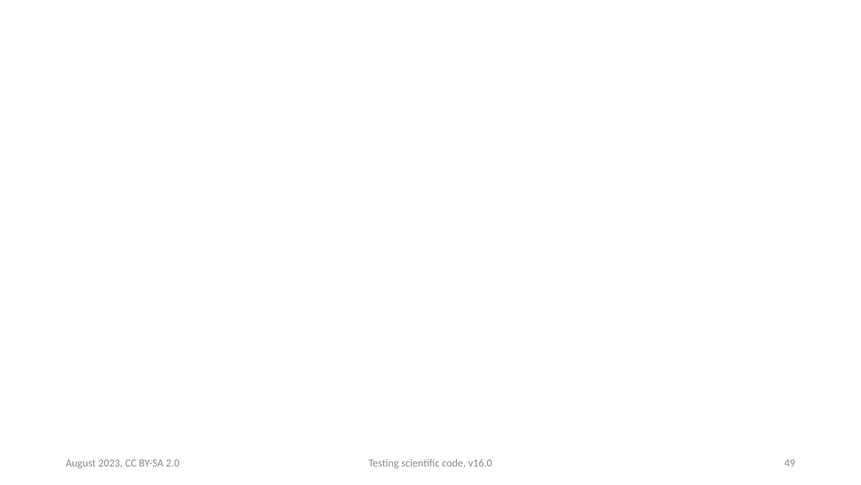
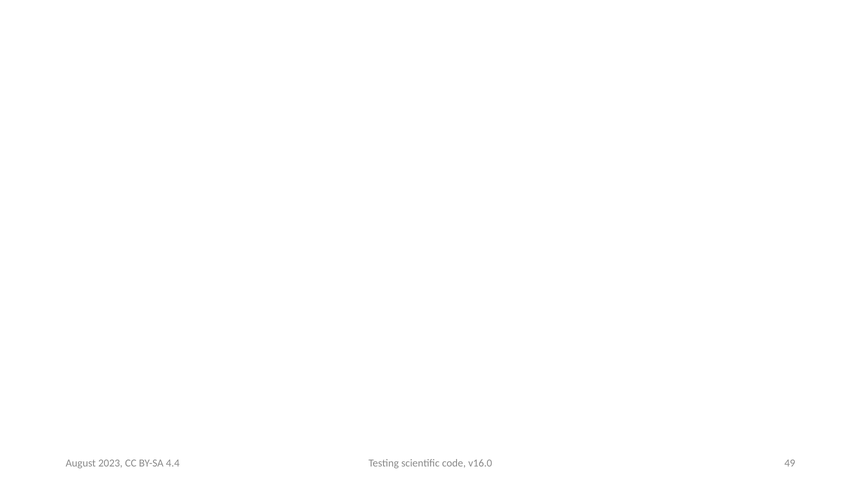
2.0: 2.0 -> 4.4 (173, 463)
